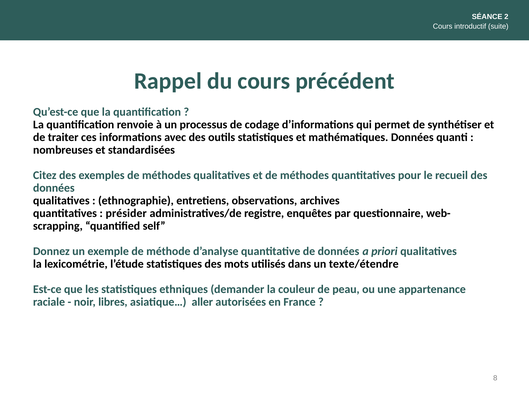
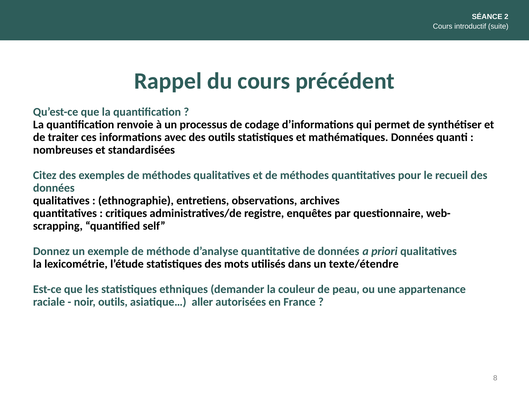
présider: présider -> critiques (126, 214)
noir libres: libres -> outils (113, 303)
